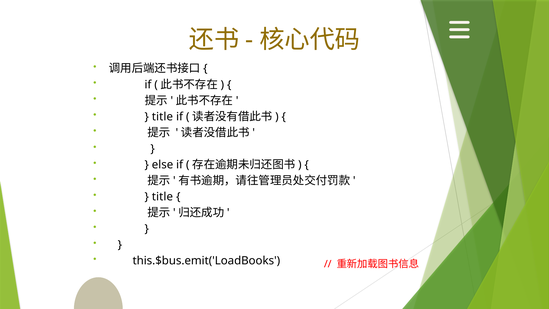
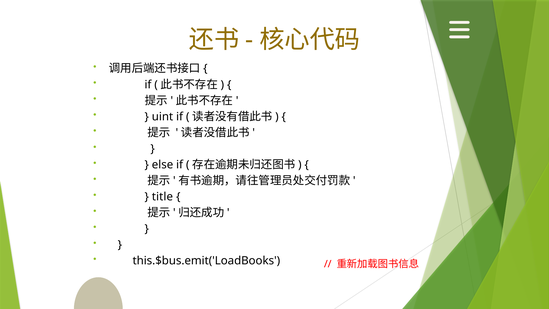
title: title -> uint (162, 117)
